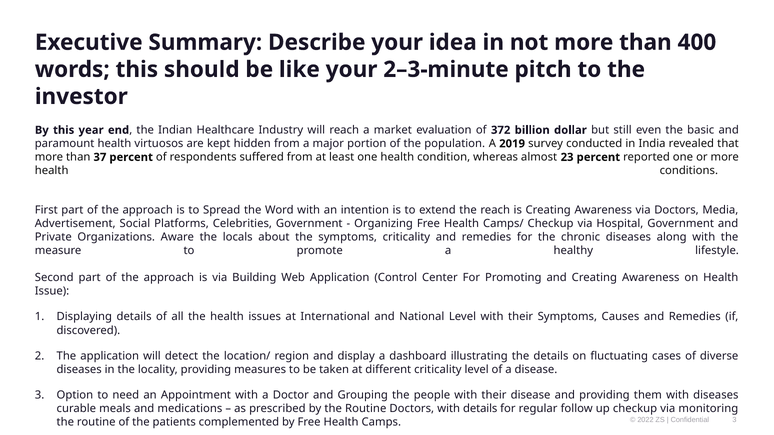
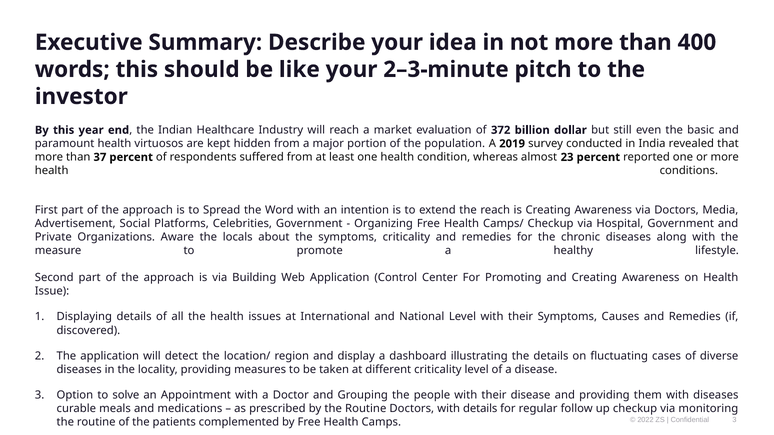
need: need -> solve (126, 395)
